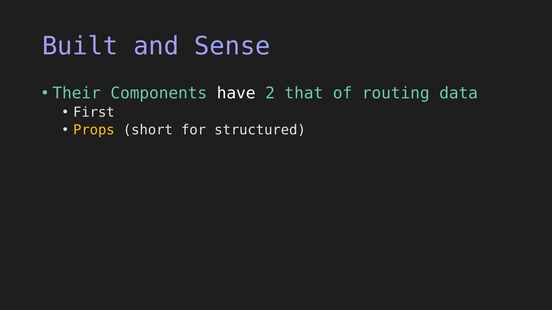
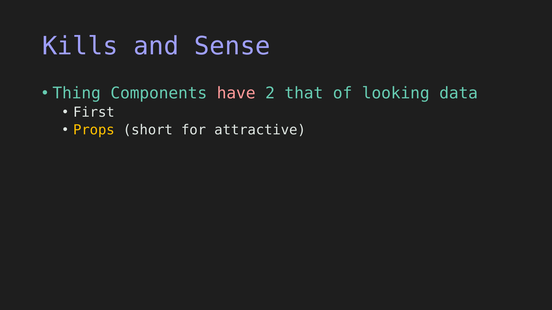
Built: Built -> Kills (80, 46)
Their: Their -> Thing (77, 93)
have colour: white -> pink (236, 93)
routing: routing -> looking (396, 93)
structured: structured -> attractive (260, 130)
